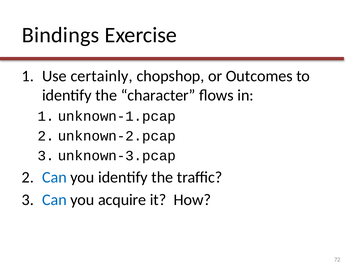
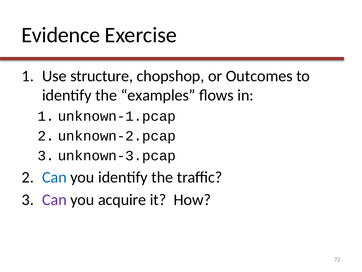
Bindings: Bindings -> Evidence (61, 35)
certainly: certainly -> structure (102, 76)
character: character -> examples (158, 95)
Can colour: blue -> purple (54, 199)
